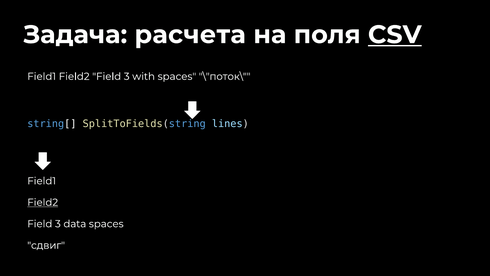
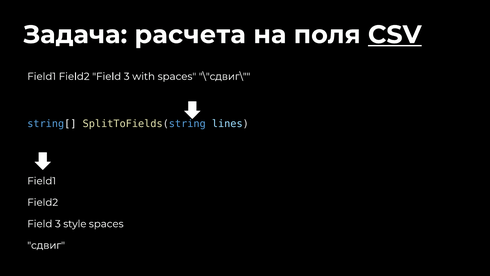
\"поток\: \"поток\ -> \"сдвиг\ (225, 76)
Field2 underline: present -> none (43, 202)
data: data -> style (75, 224)
